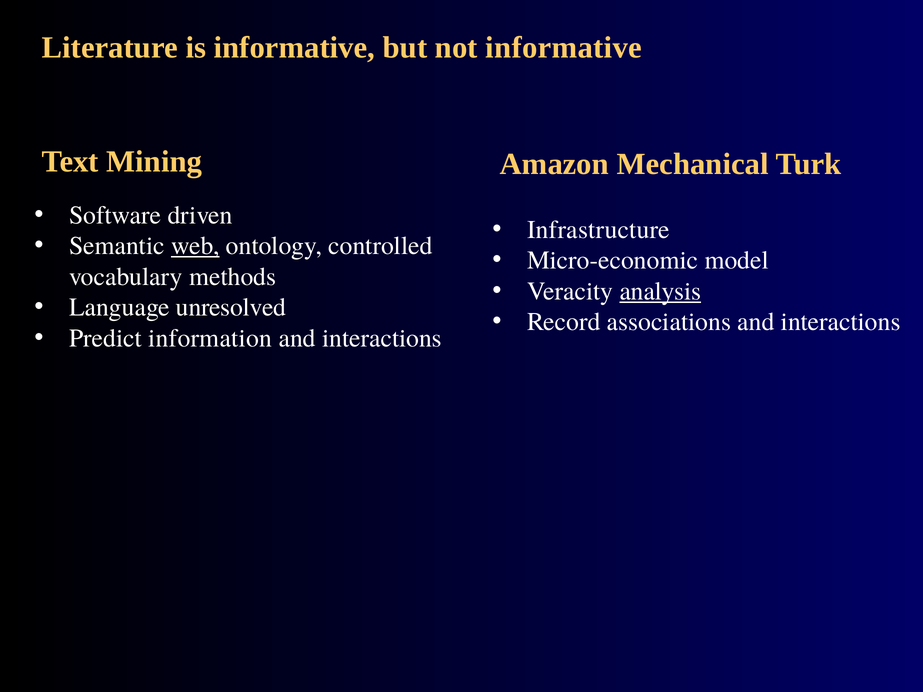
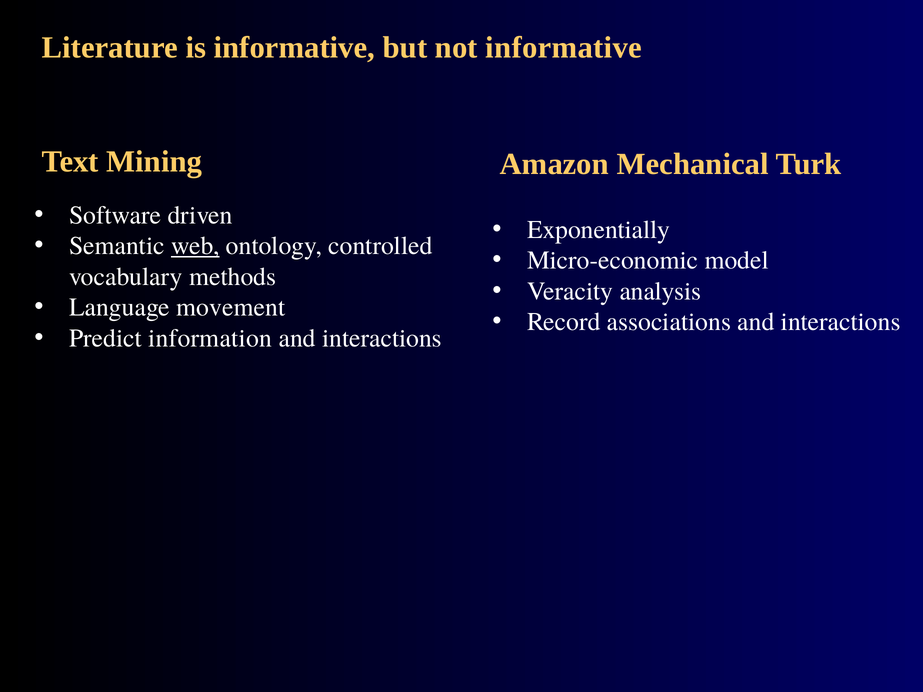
Infrastructure: Infrastructure -> Exponentially (599, 230)
analysis underline: present -> none (660, 291)
unresolved: unresolved -> movement (231, 308)
